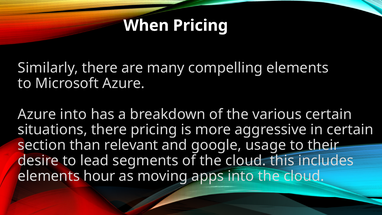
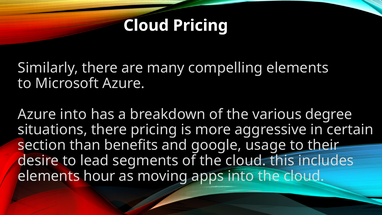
When: When -> Cloud (146, 25)
various certain: certain -> degree (329, 114)
relevant: relevant -> benefits (131, 145)
